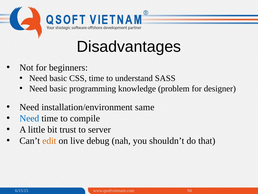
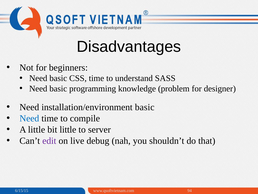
installation/environment same: same -> basic (145, 107)
bit trust: trust -> little (68, 129)
edit colour: orange -> purple (49, 140)
